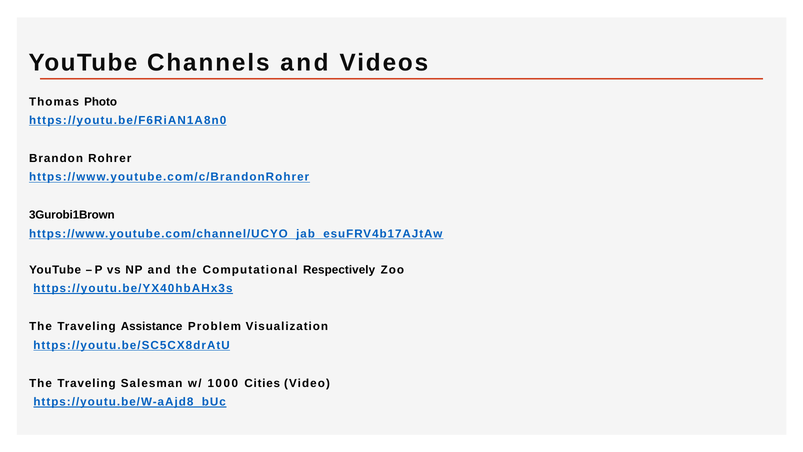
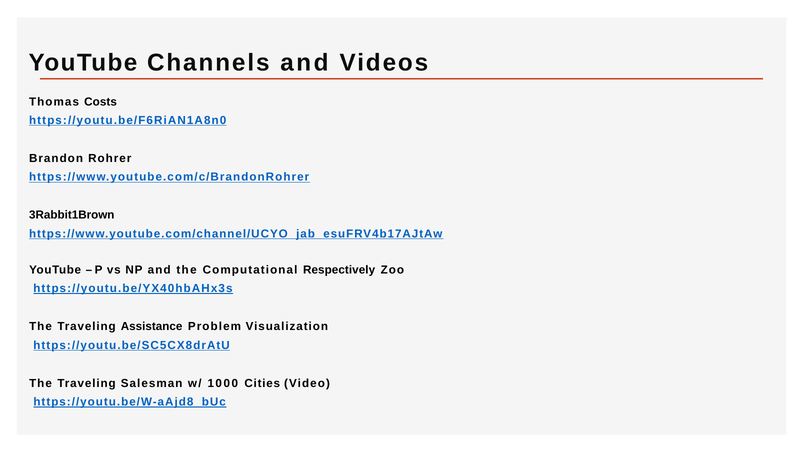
Photo: Photo -> Costs (101, 102)
3Gurobi1Brown: 3Gurobi1Brown -> 3Rabbit1Brown (72, 215)
